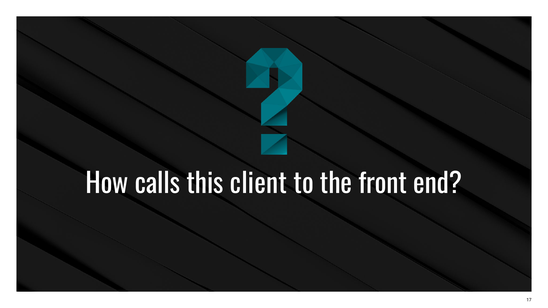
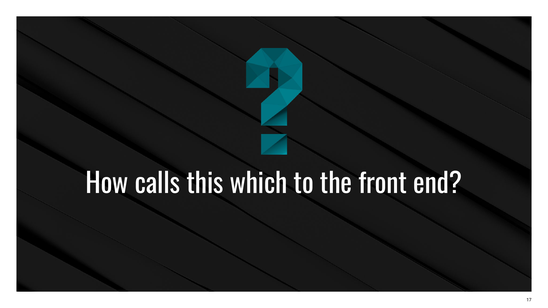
client: client -> which (259, 184)
